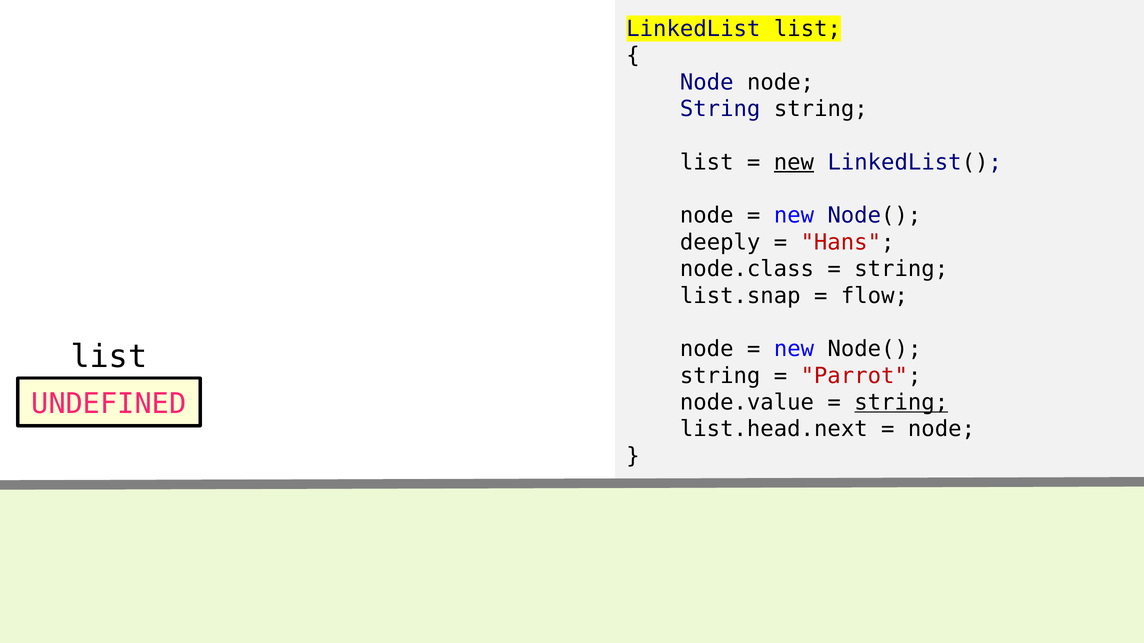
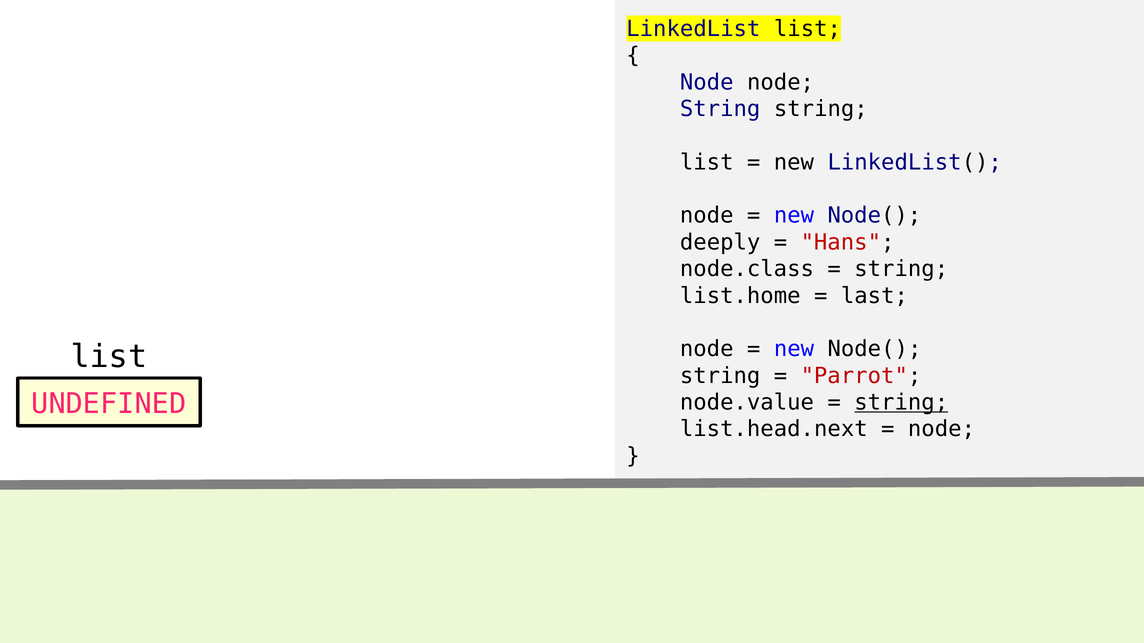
new underline: present -> none (794, 162)
list.snap: list.snap -> list.home (740, 296)
flow: flow -> last (874, 296)
